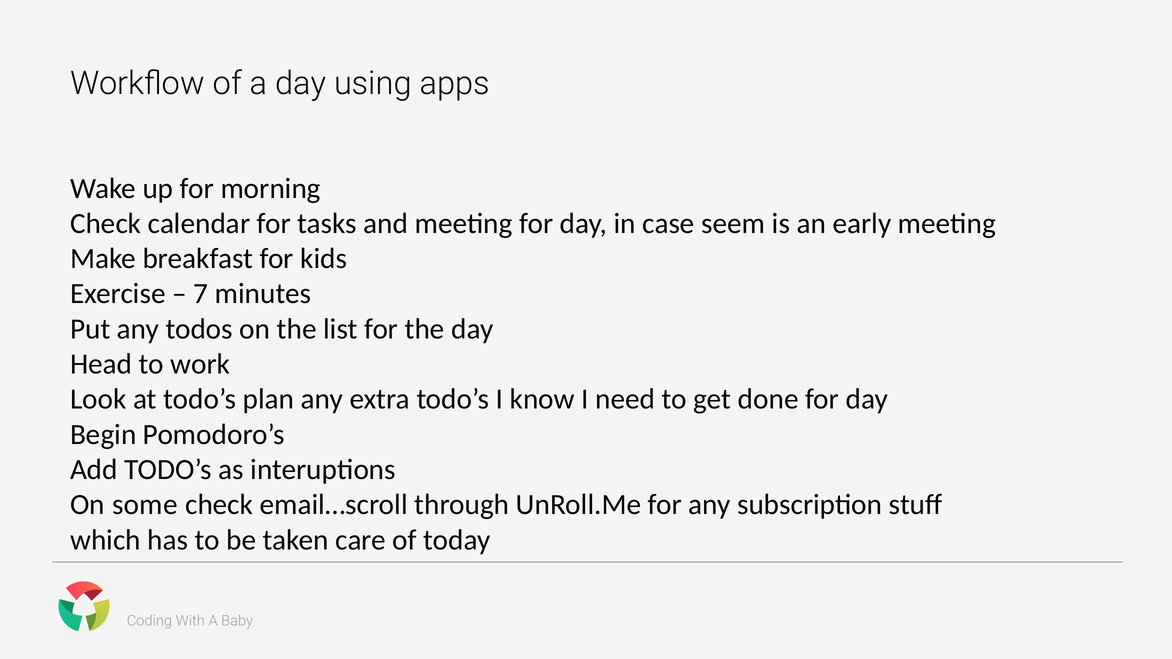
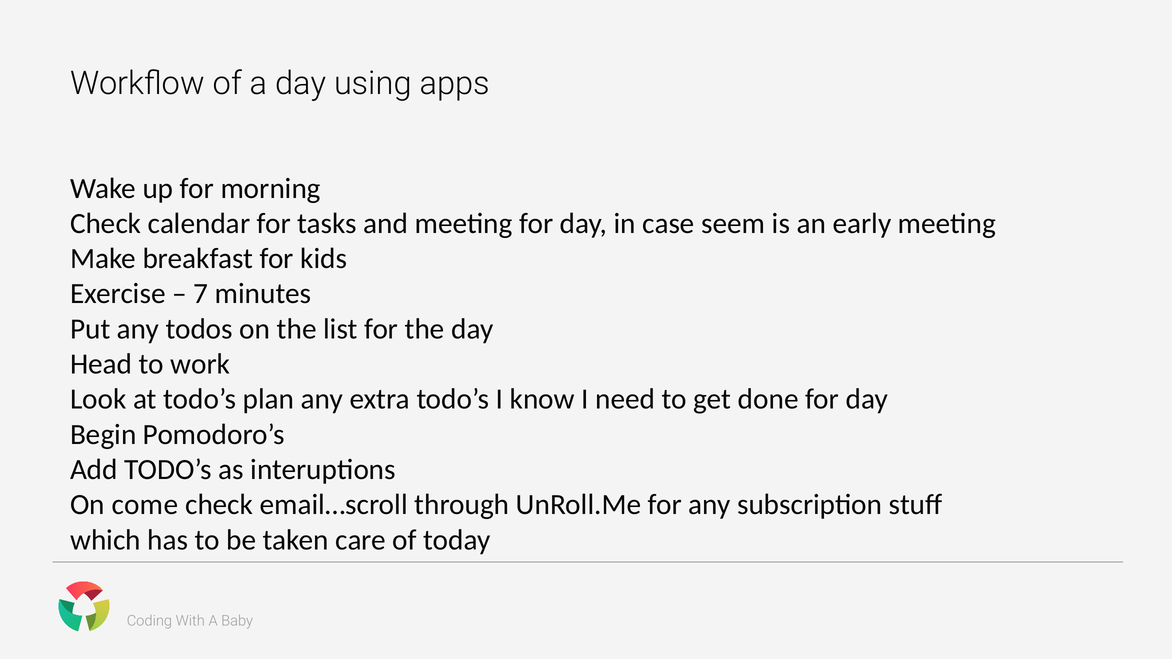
some: some -> come (145, 505)
